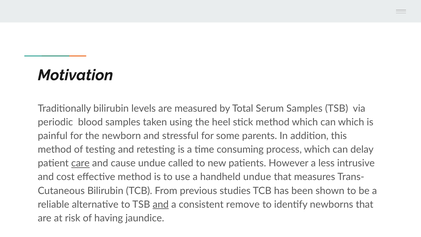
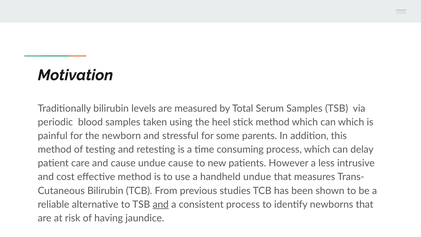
care underline: present -> none (80, 163)
undue called: called -> cause (181, 163)
consistent remove: remove -> process (243, 204)
